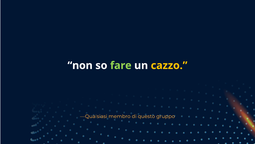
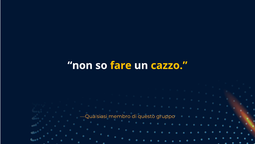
fare colour: light green -> yellow (121, 65)
